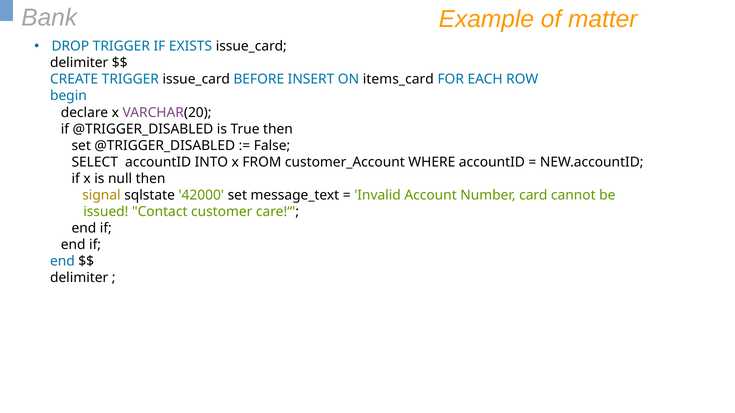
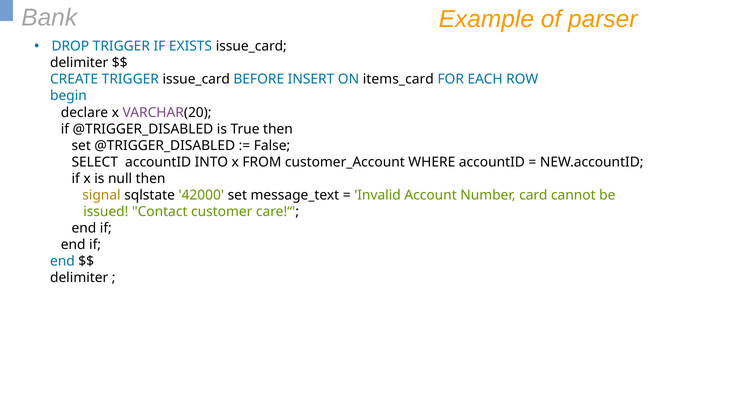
matter: matter -> parser (603, 19)
